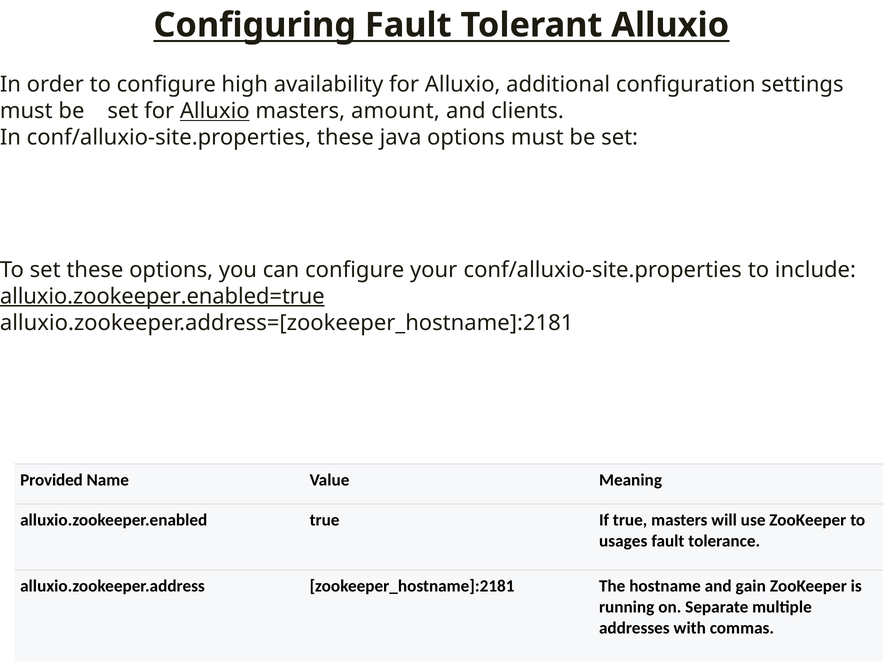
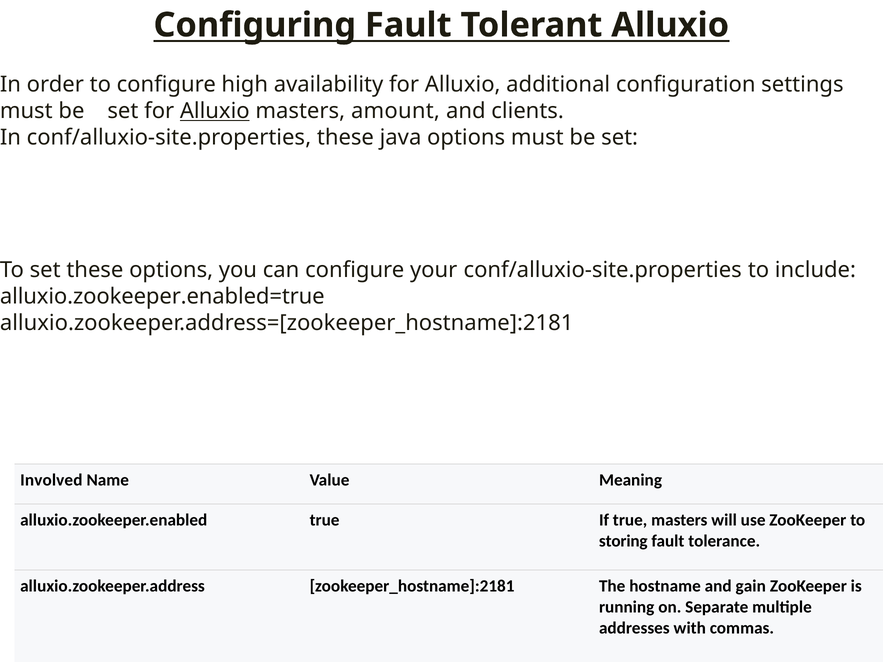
alluxio.zookeeper.enabled=true underline: present -> none (162, 297)
Provided: Provided -> Involved (51, 480)
usages: usages -> storing (623, 541)
